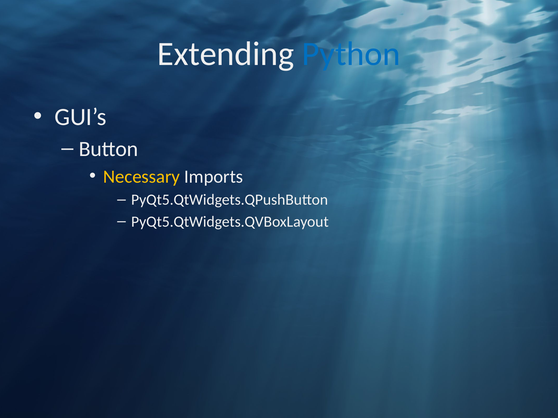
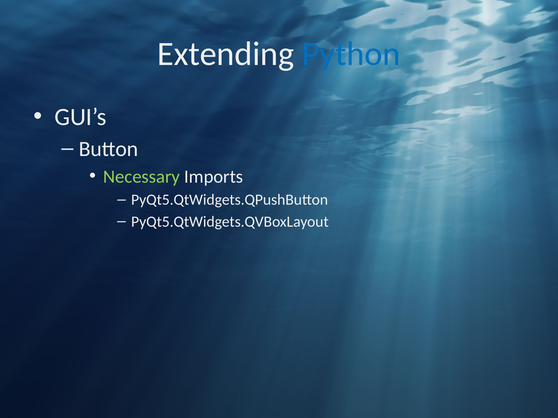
Necessary colour: yellow -> light green (142, 177)
